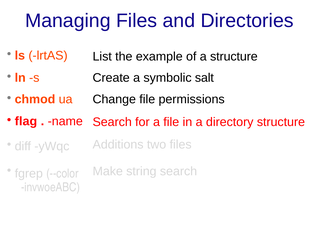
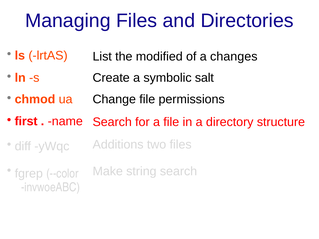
example: example -> modified (159, 56)
a structure: structure -> changes (234, 56)
flag: flag -> first (26, 122)
